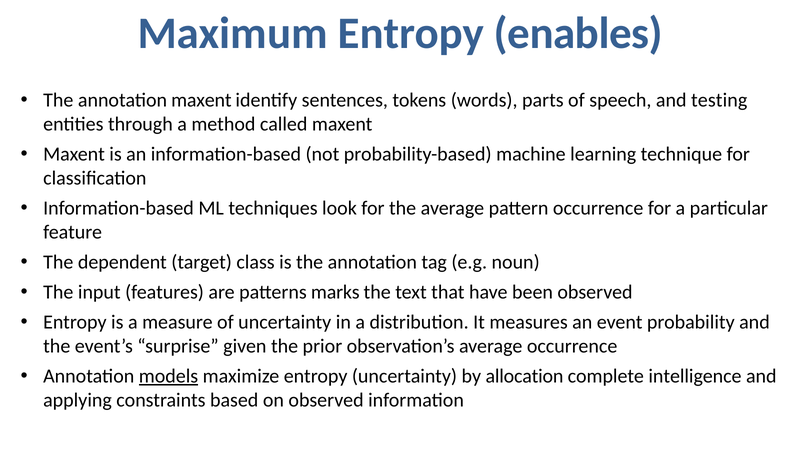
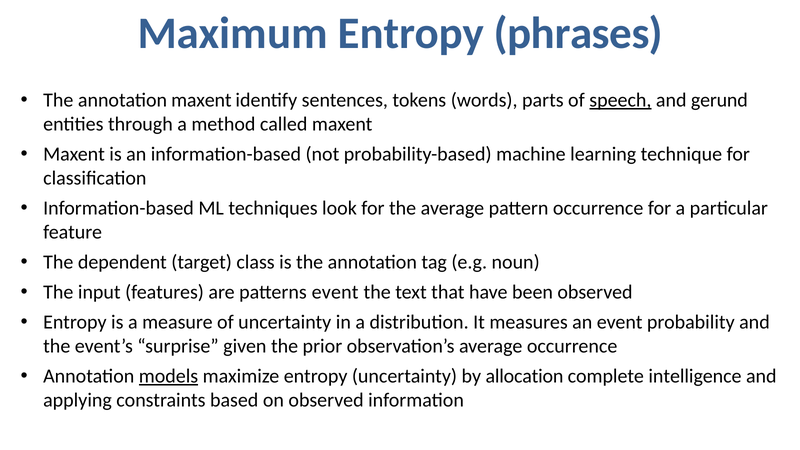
enables: enables -> phrases (578, 33)
speech underline: none -> present (620, 100)
testing: testing -> gerund (719, 100)
patterns marks: marks -> event (335, 292)
